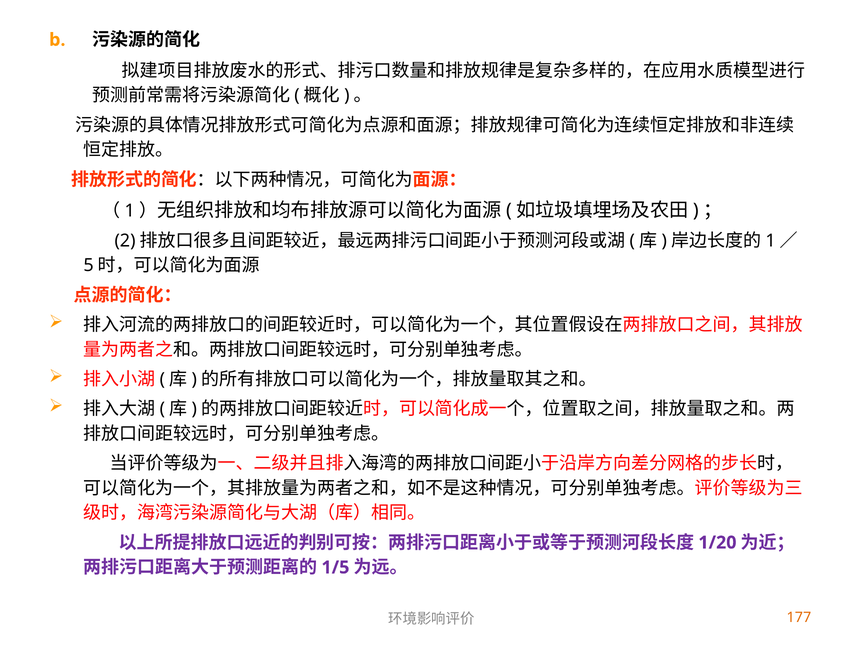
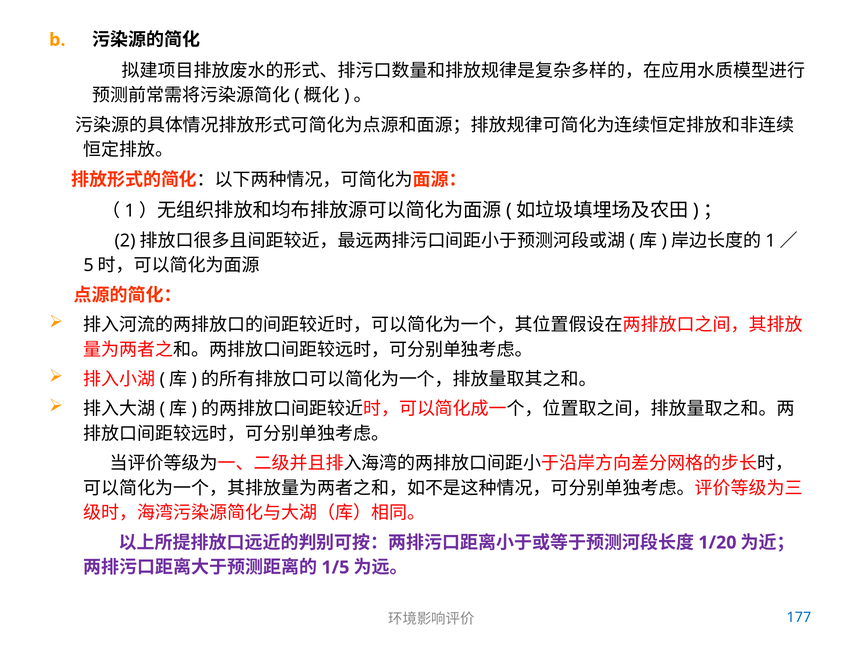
177 colour: orange -> blue (799, 617)
